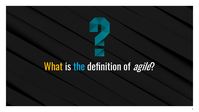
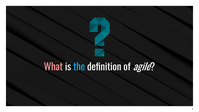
What colour: yellow -> pink (53, 67)
